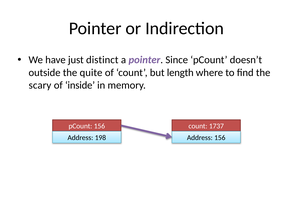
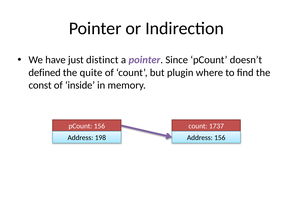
outside: outside -> defined (45, 73)
length: length -> plugin (180, 73)
scary: scary -> const (40, 85)
